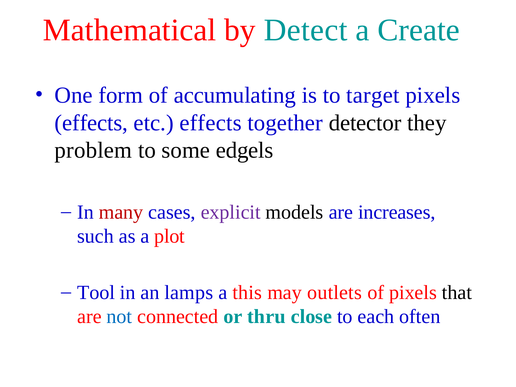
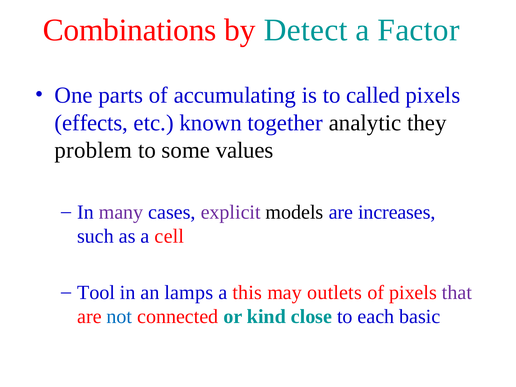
Mathematical: Mathematical -> Combinations (130, 30)
Create: Create -> Factor (419, 30)
form: form -> parts (121, 95)
target: target -> called (373, 95)
etc effects: effects -> known (211, 123)
detector: detector -> analytic (365, 123)
edgels: edgels -> values (245, 150)
many colour: red -> purple (121, 212)
plot: plot -> cell (169, 236)
that colour: black -> purple (457, 292)
thru: thru -> kind (266, 317)
often: often -> basic (420, 317)
